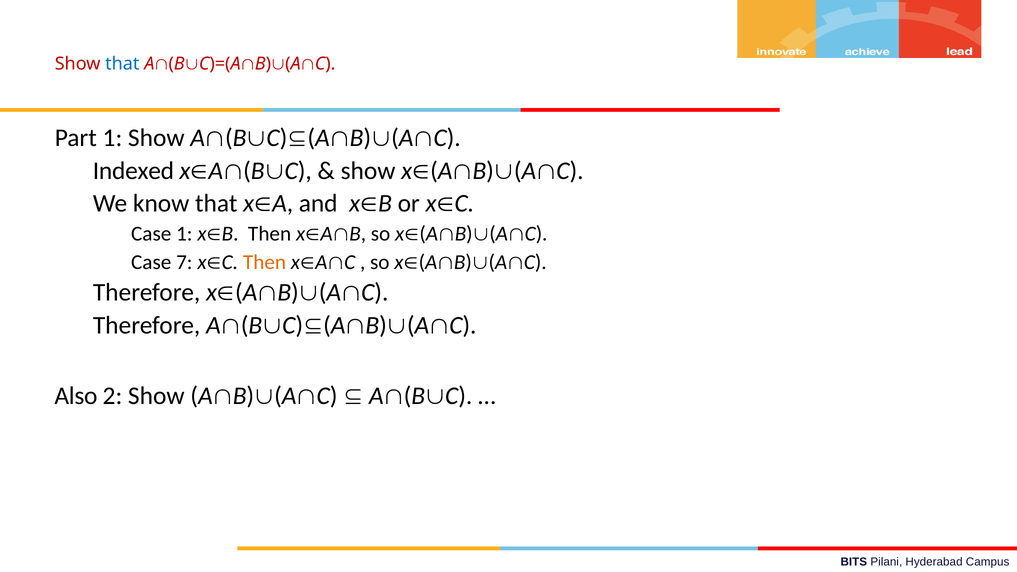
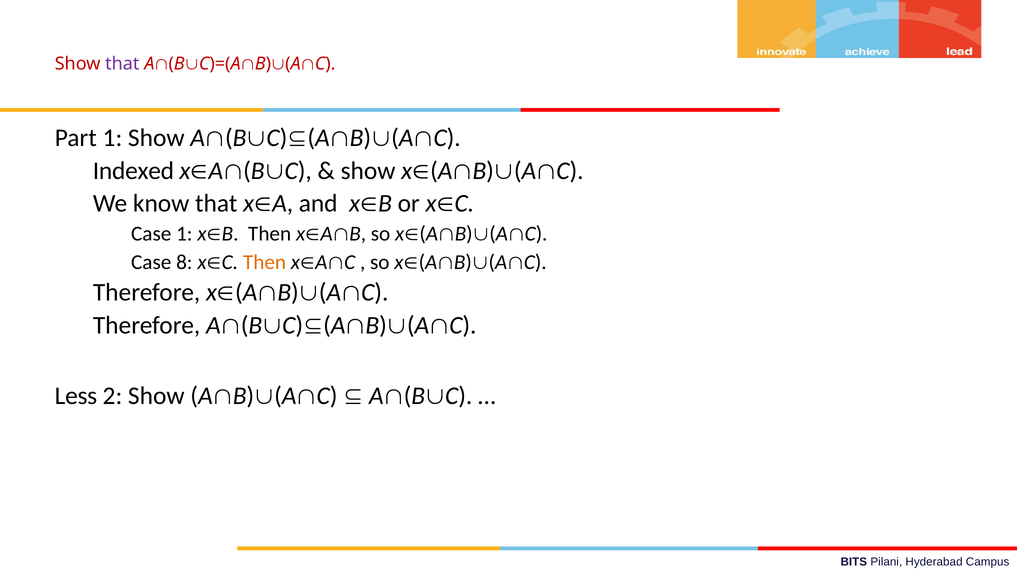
that colour: blue -> purple (122, 64)
7: 7 -> 8 (184, 262)
Also: Also -> Less (76, 396)
